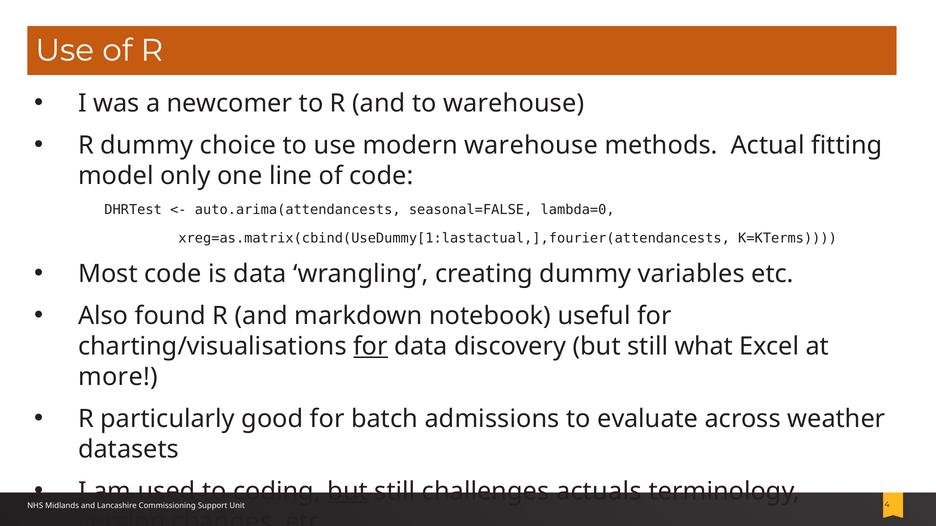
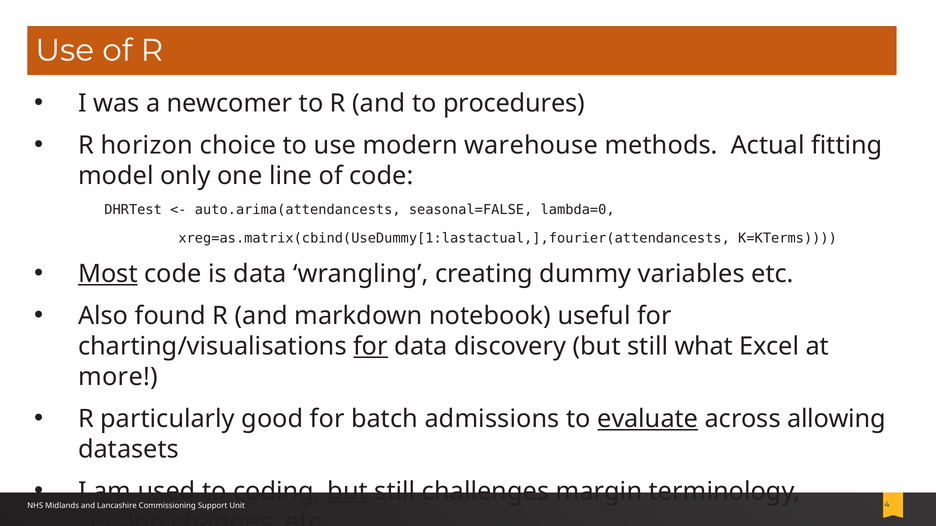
to warehouse: warehouse -> procedures (514, 103)
R dummy: dummy -> horizon (147, 145)
Most underline: none -> present (108, 274)
evaluate underline: none -> present (648, 419)
weather: weather -> allowing (836, 419)
actuals: actuals -> margin (599, 492)
